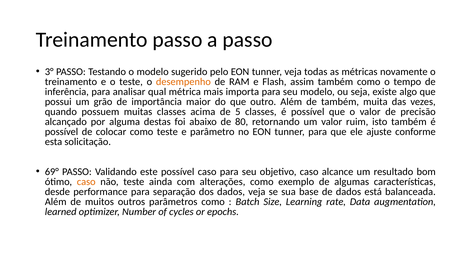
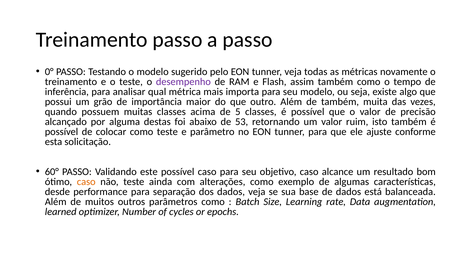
3°: 3° -> 0° (49, 72)
desempenho colour: orange -> purple (183, 82)
80: 80 -> 53 (242, 122)
69°: 69° -> 60° (52, 172)
